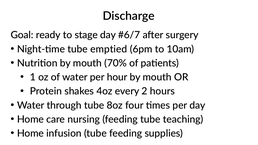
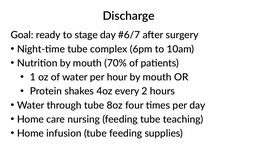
emptied: emptied -> complex (109, 49)
